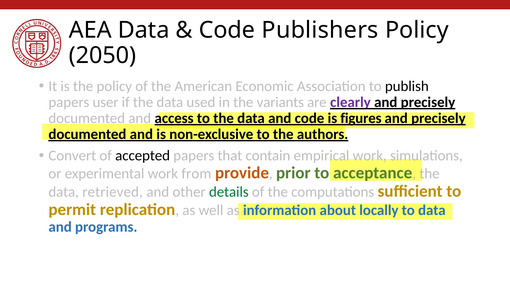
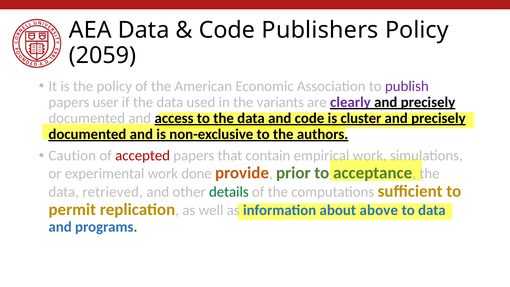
2050: 2050 -> 2059 (103, 55)
publish colour: black -> purple (407, 86)
figures: figures -> cluster (361, 118)
Convert: Convert -> Caution (72, 156)
accepted colour: black -> red (143, 156)
from: from -> done (197, 174)
locally: locally -> above (379, 210)
